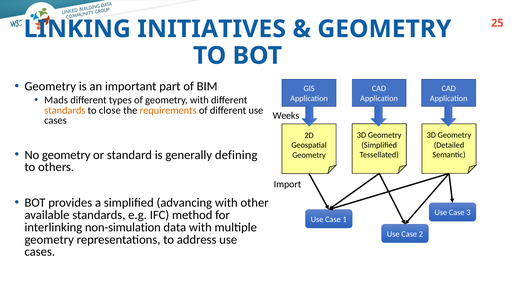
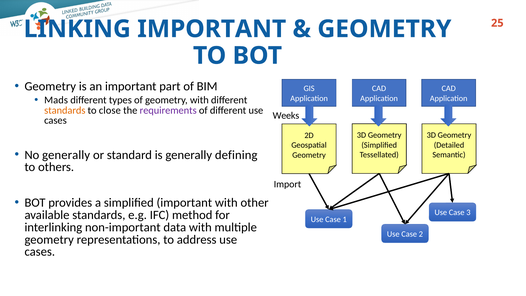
LINKING INITIATIVES: INITIATIVES -> IMPORTANT (212, 29)
requirements colour: orange -> purple (168, 110)
No geometry: geometry -> generally (66, 155)
simplified advancing: advancing -> important (184, 203)
non-simulation: non-simulation -> non-important (123, 227)
